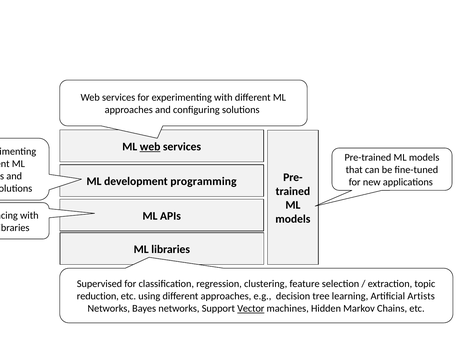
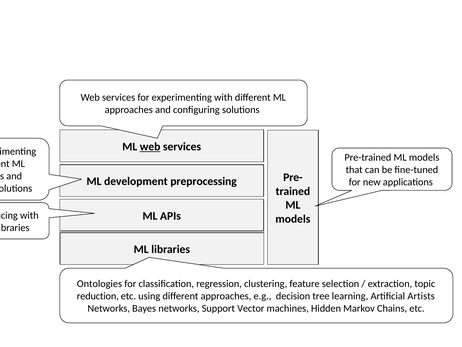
programming: programming -> preprocessing (204, 181)
Supervised: Supervised -> Ontologies (99, 284)
Vector underline: present -> none (251, 308)
